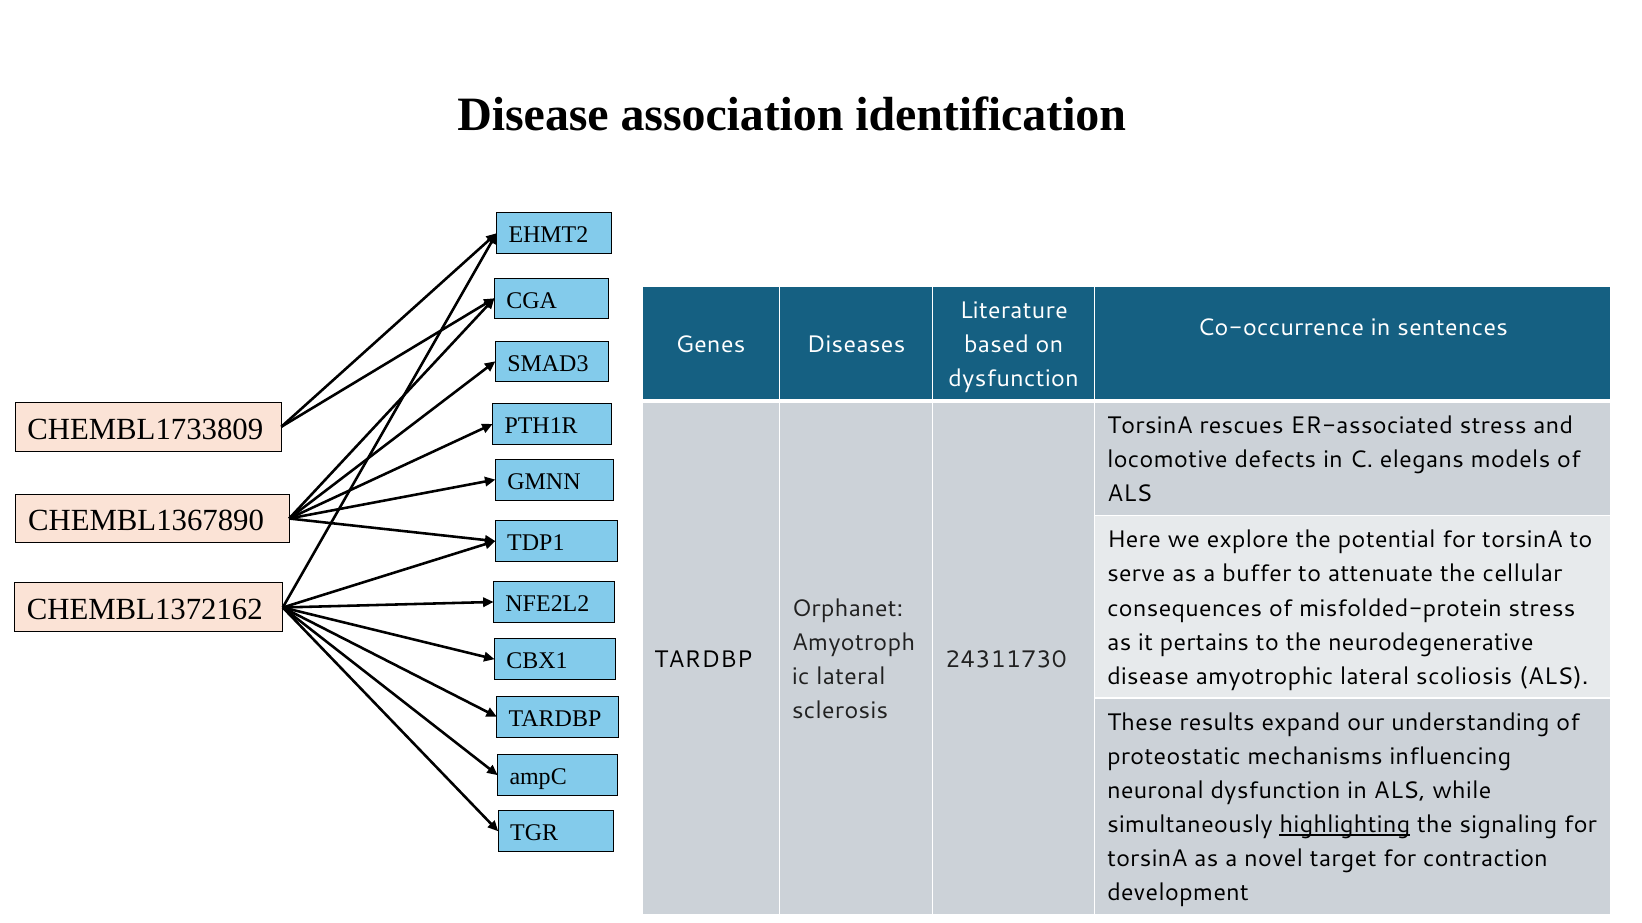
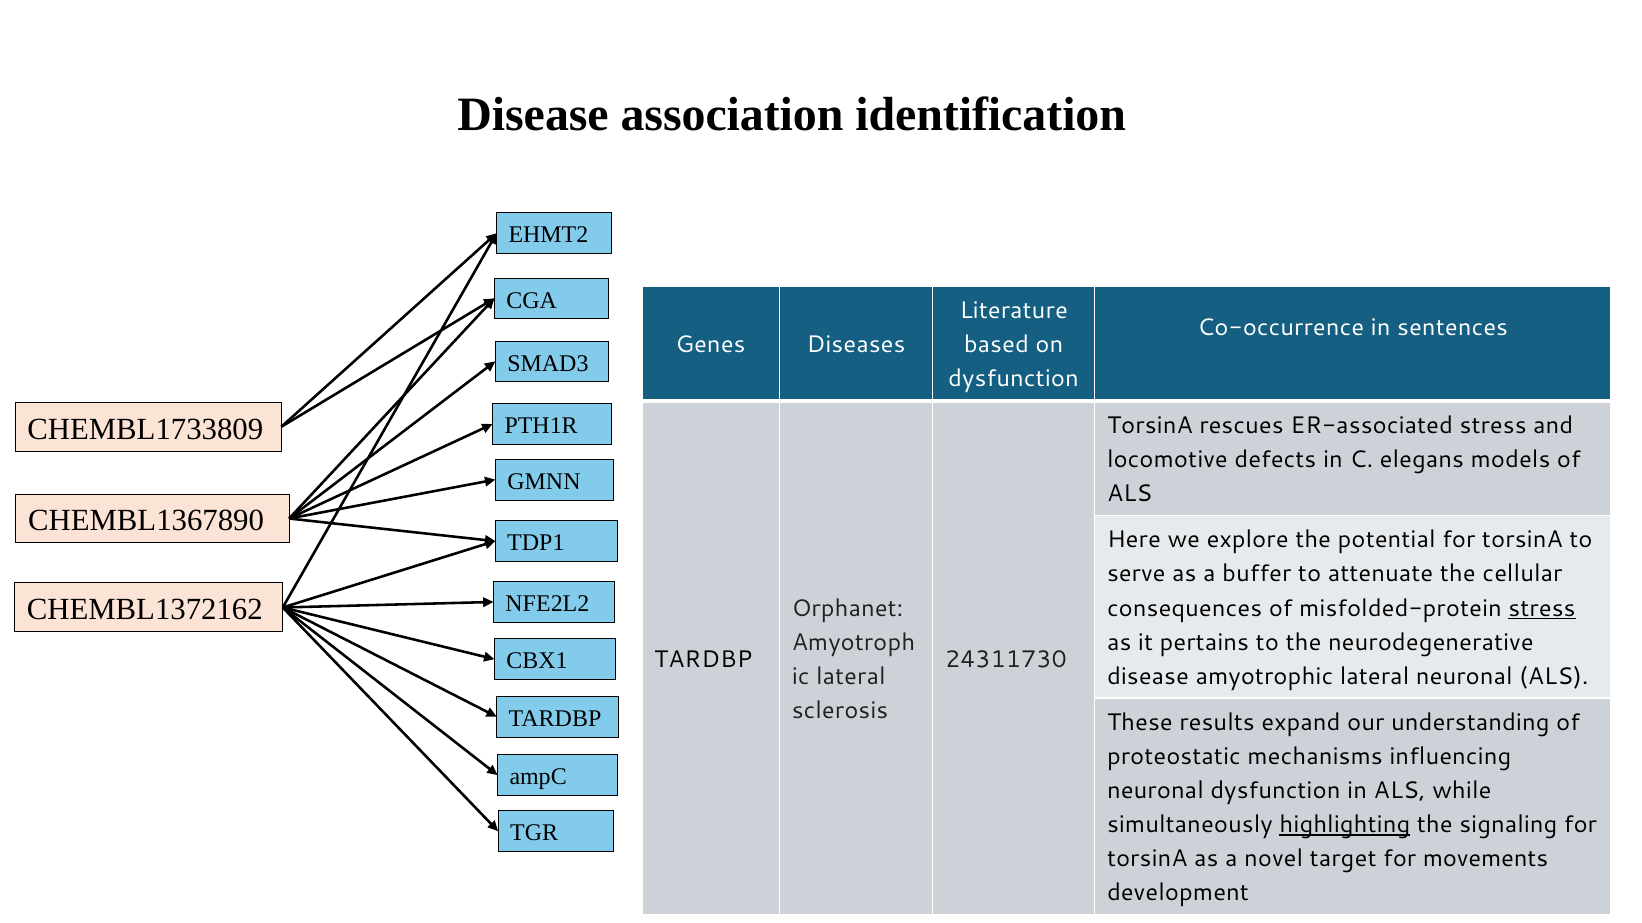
stress underline: none -> present (1542, 609)
lateral scoliosis: scoliosis -> neuronal (1464, 677)
contraction: contraction -> movements (1486, 860)
